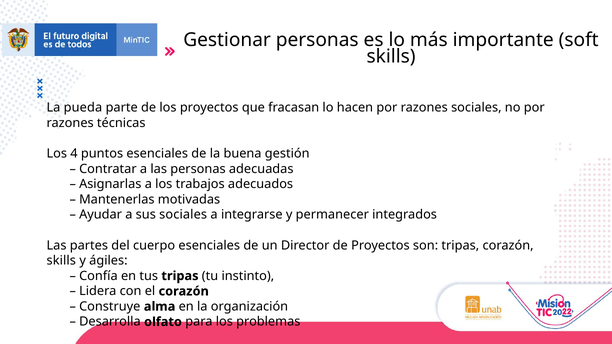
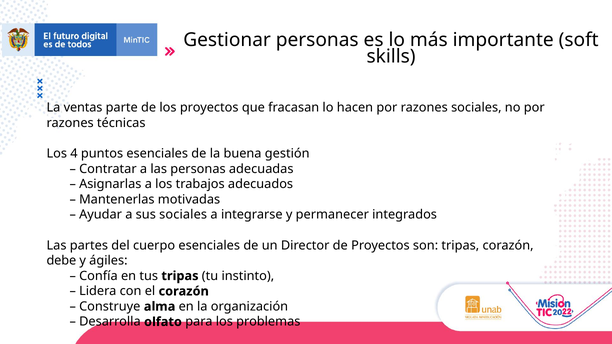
pueda: pueda -> ventas (83, 108)
skills: skills -> debe (61, 261)
